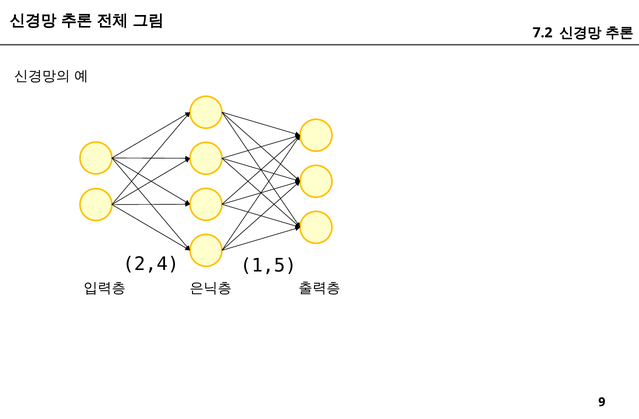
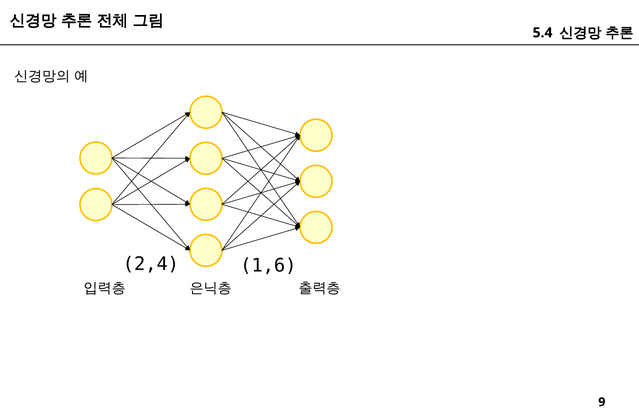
7.2: 7.2 -> 5.4 (543, 33)
1,5: 1,5 -> 1,6 (268, 266)
